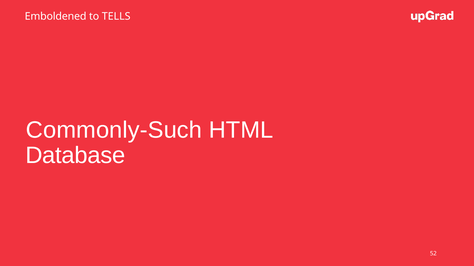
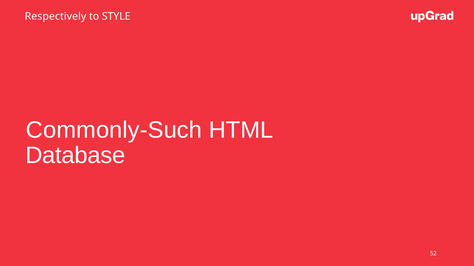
Emboldened: Emboldened -> Respectively (55, 17)
TELLS: TELLS -> STYLE (116, 17)
